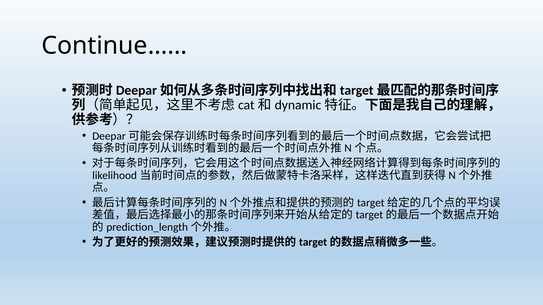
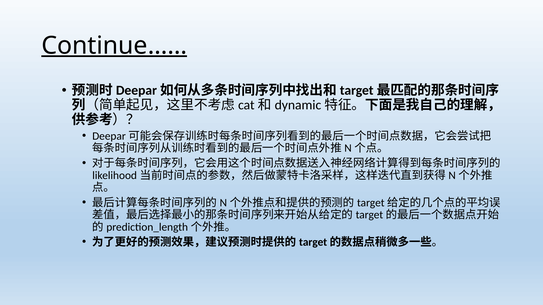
Continue…… underline: none -> present (114, 46)
